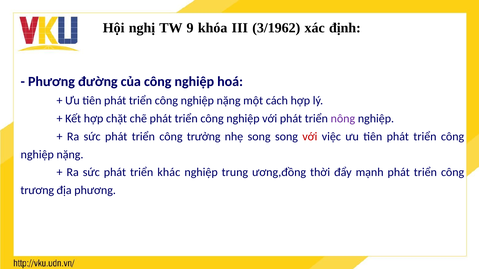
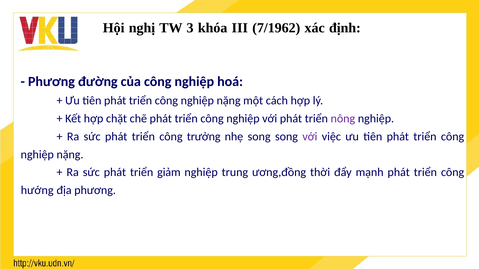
9: 9 -> 3 (190, 28)
3/1962: 3/1962 -> 7/1962 (276, 28)
với colour: red -> purple (310, 137)
khác: khác -> giảm (169, 173)
trương: trương -> hướng (37, 191)
